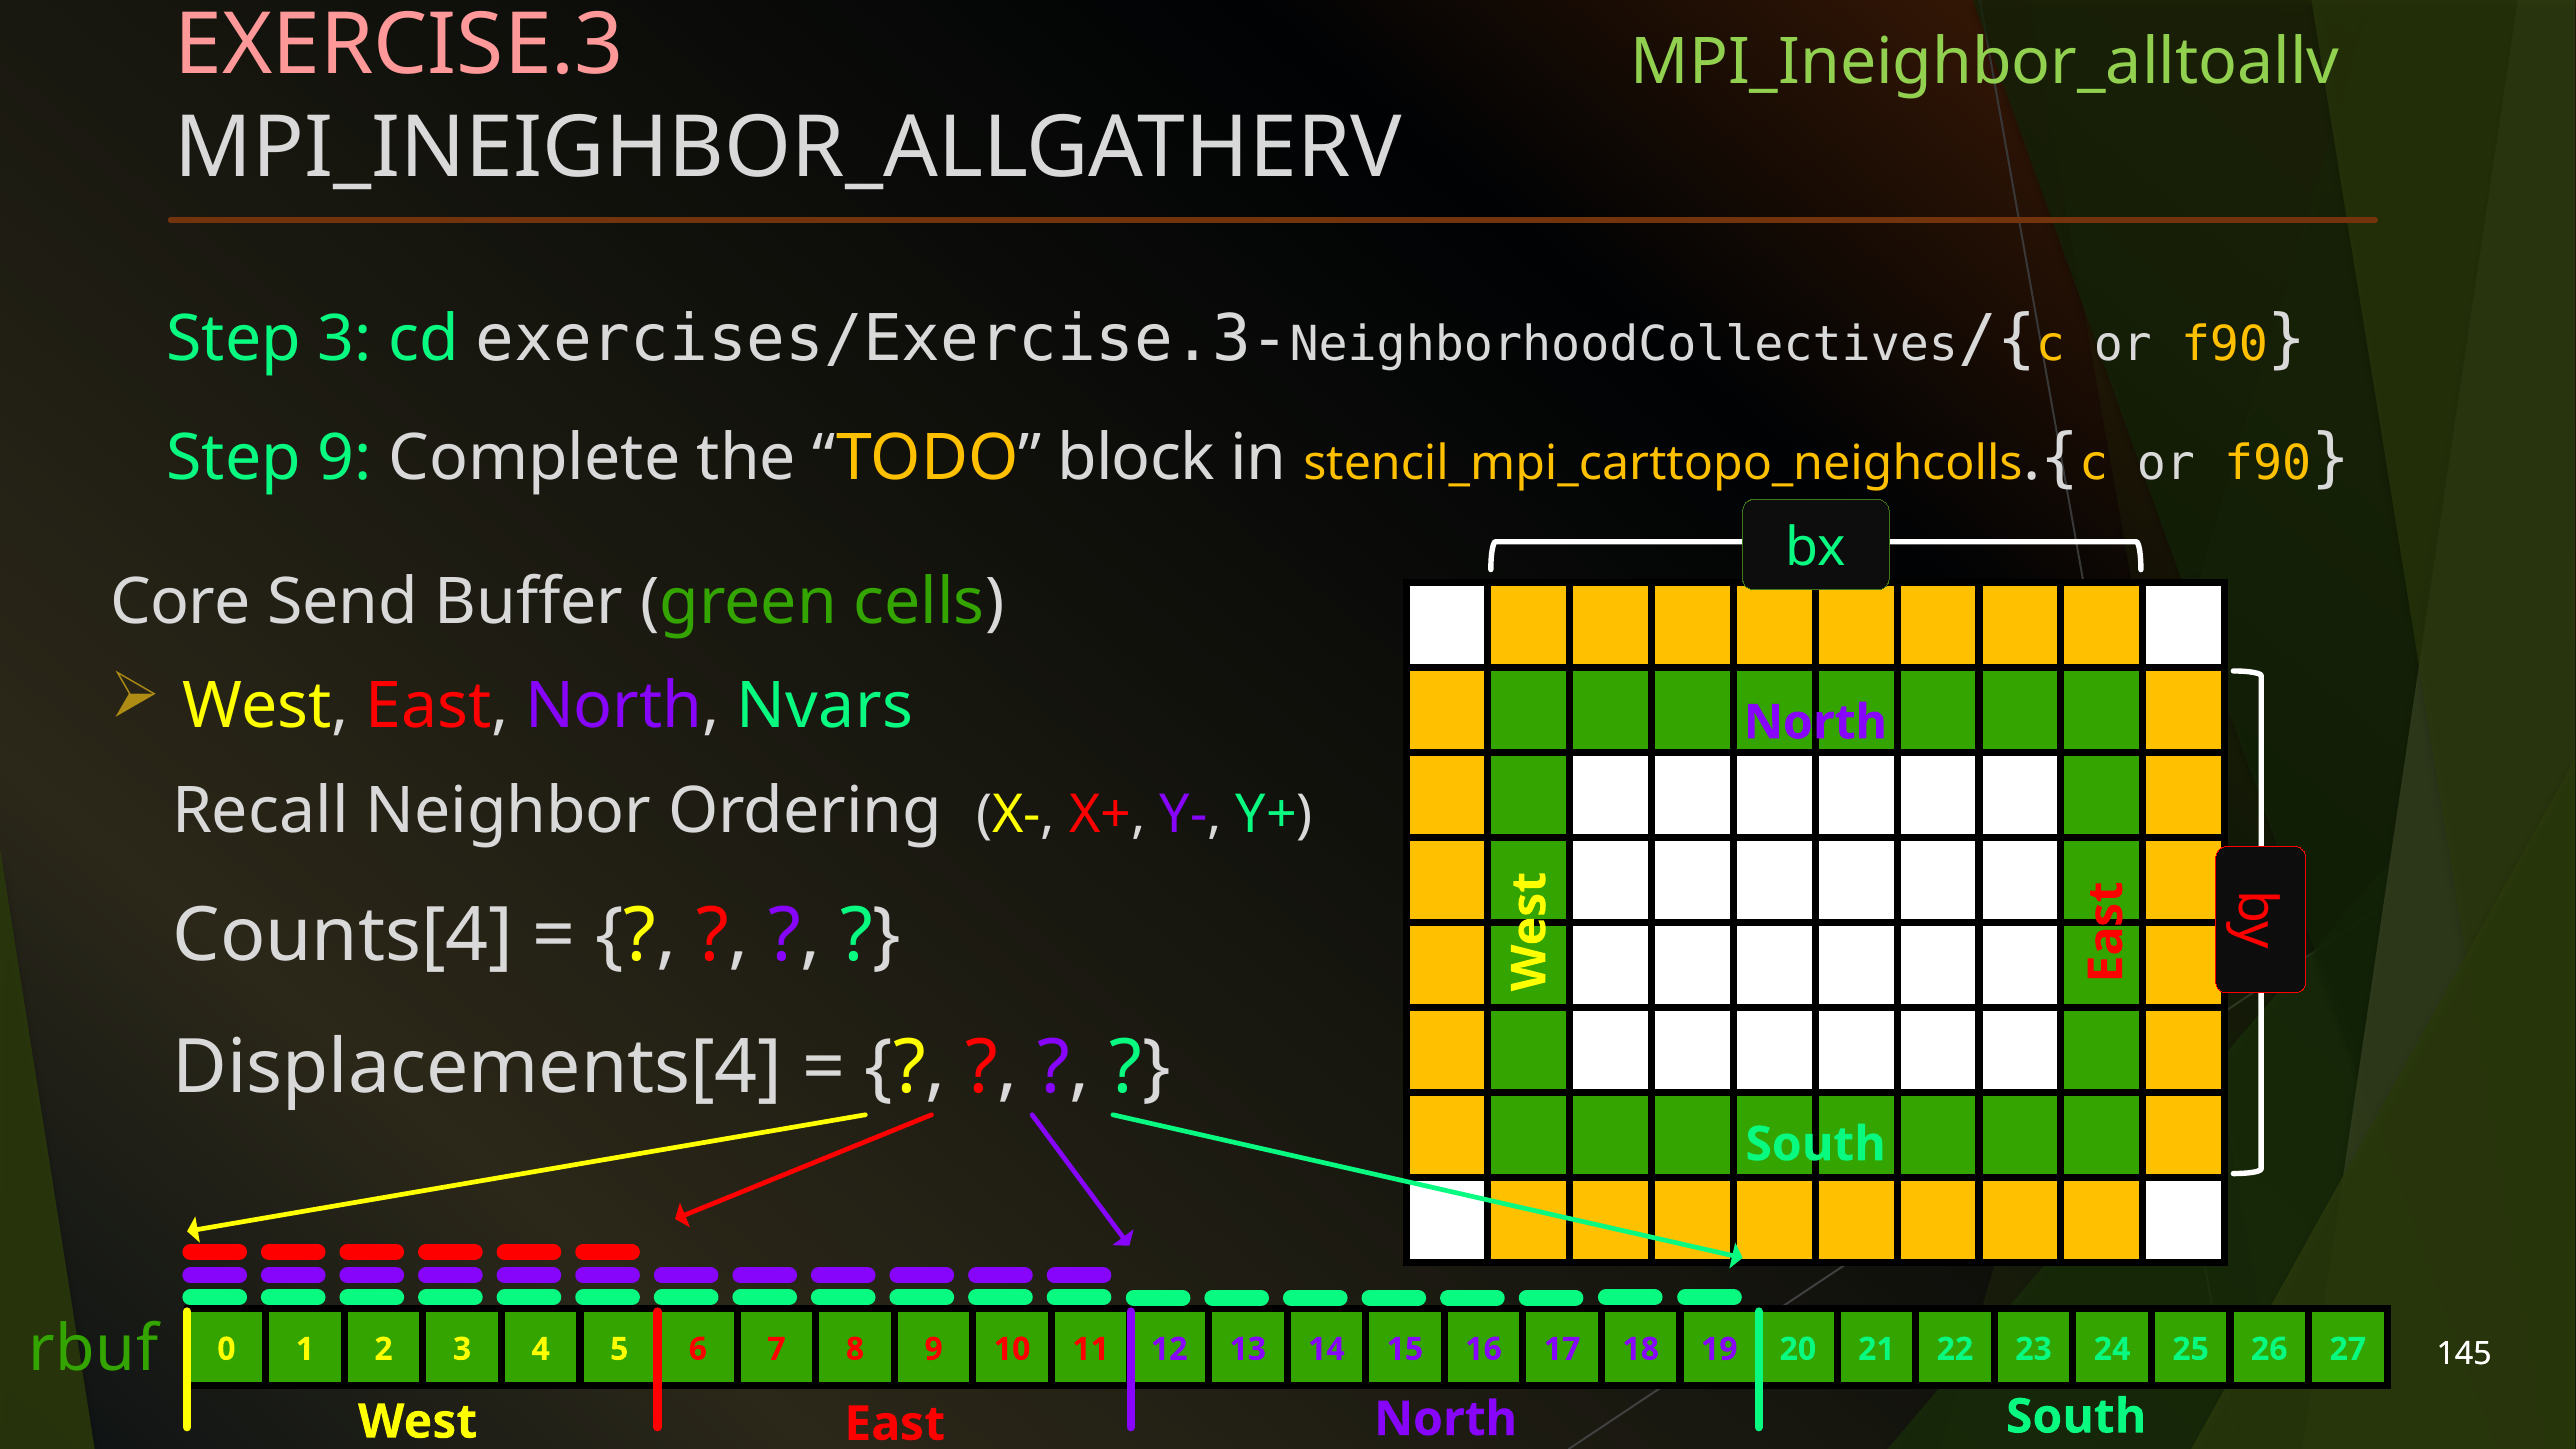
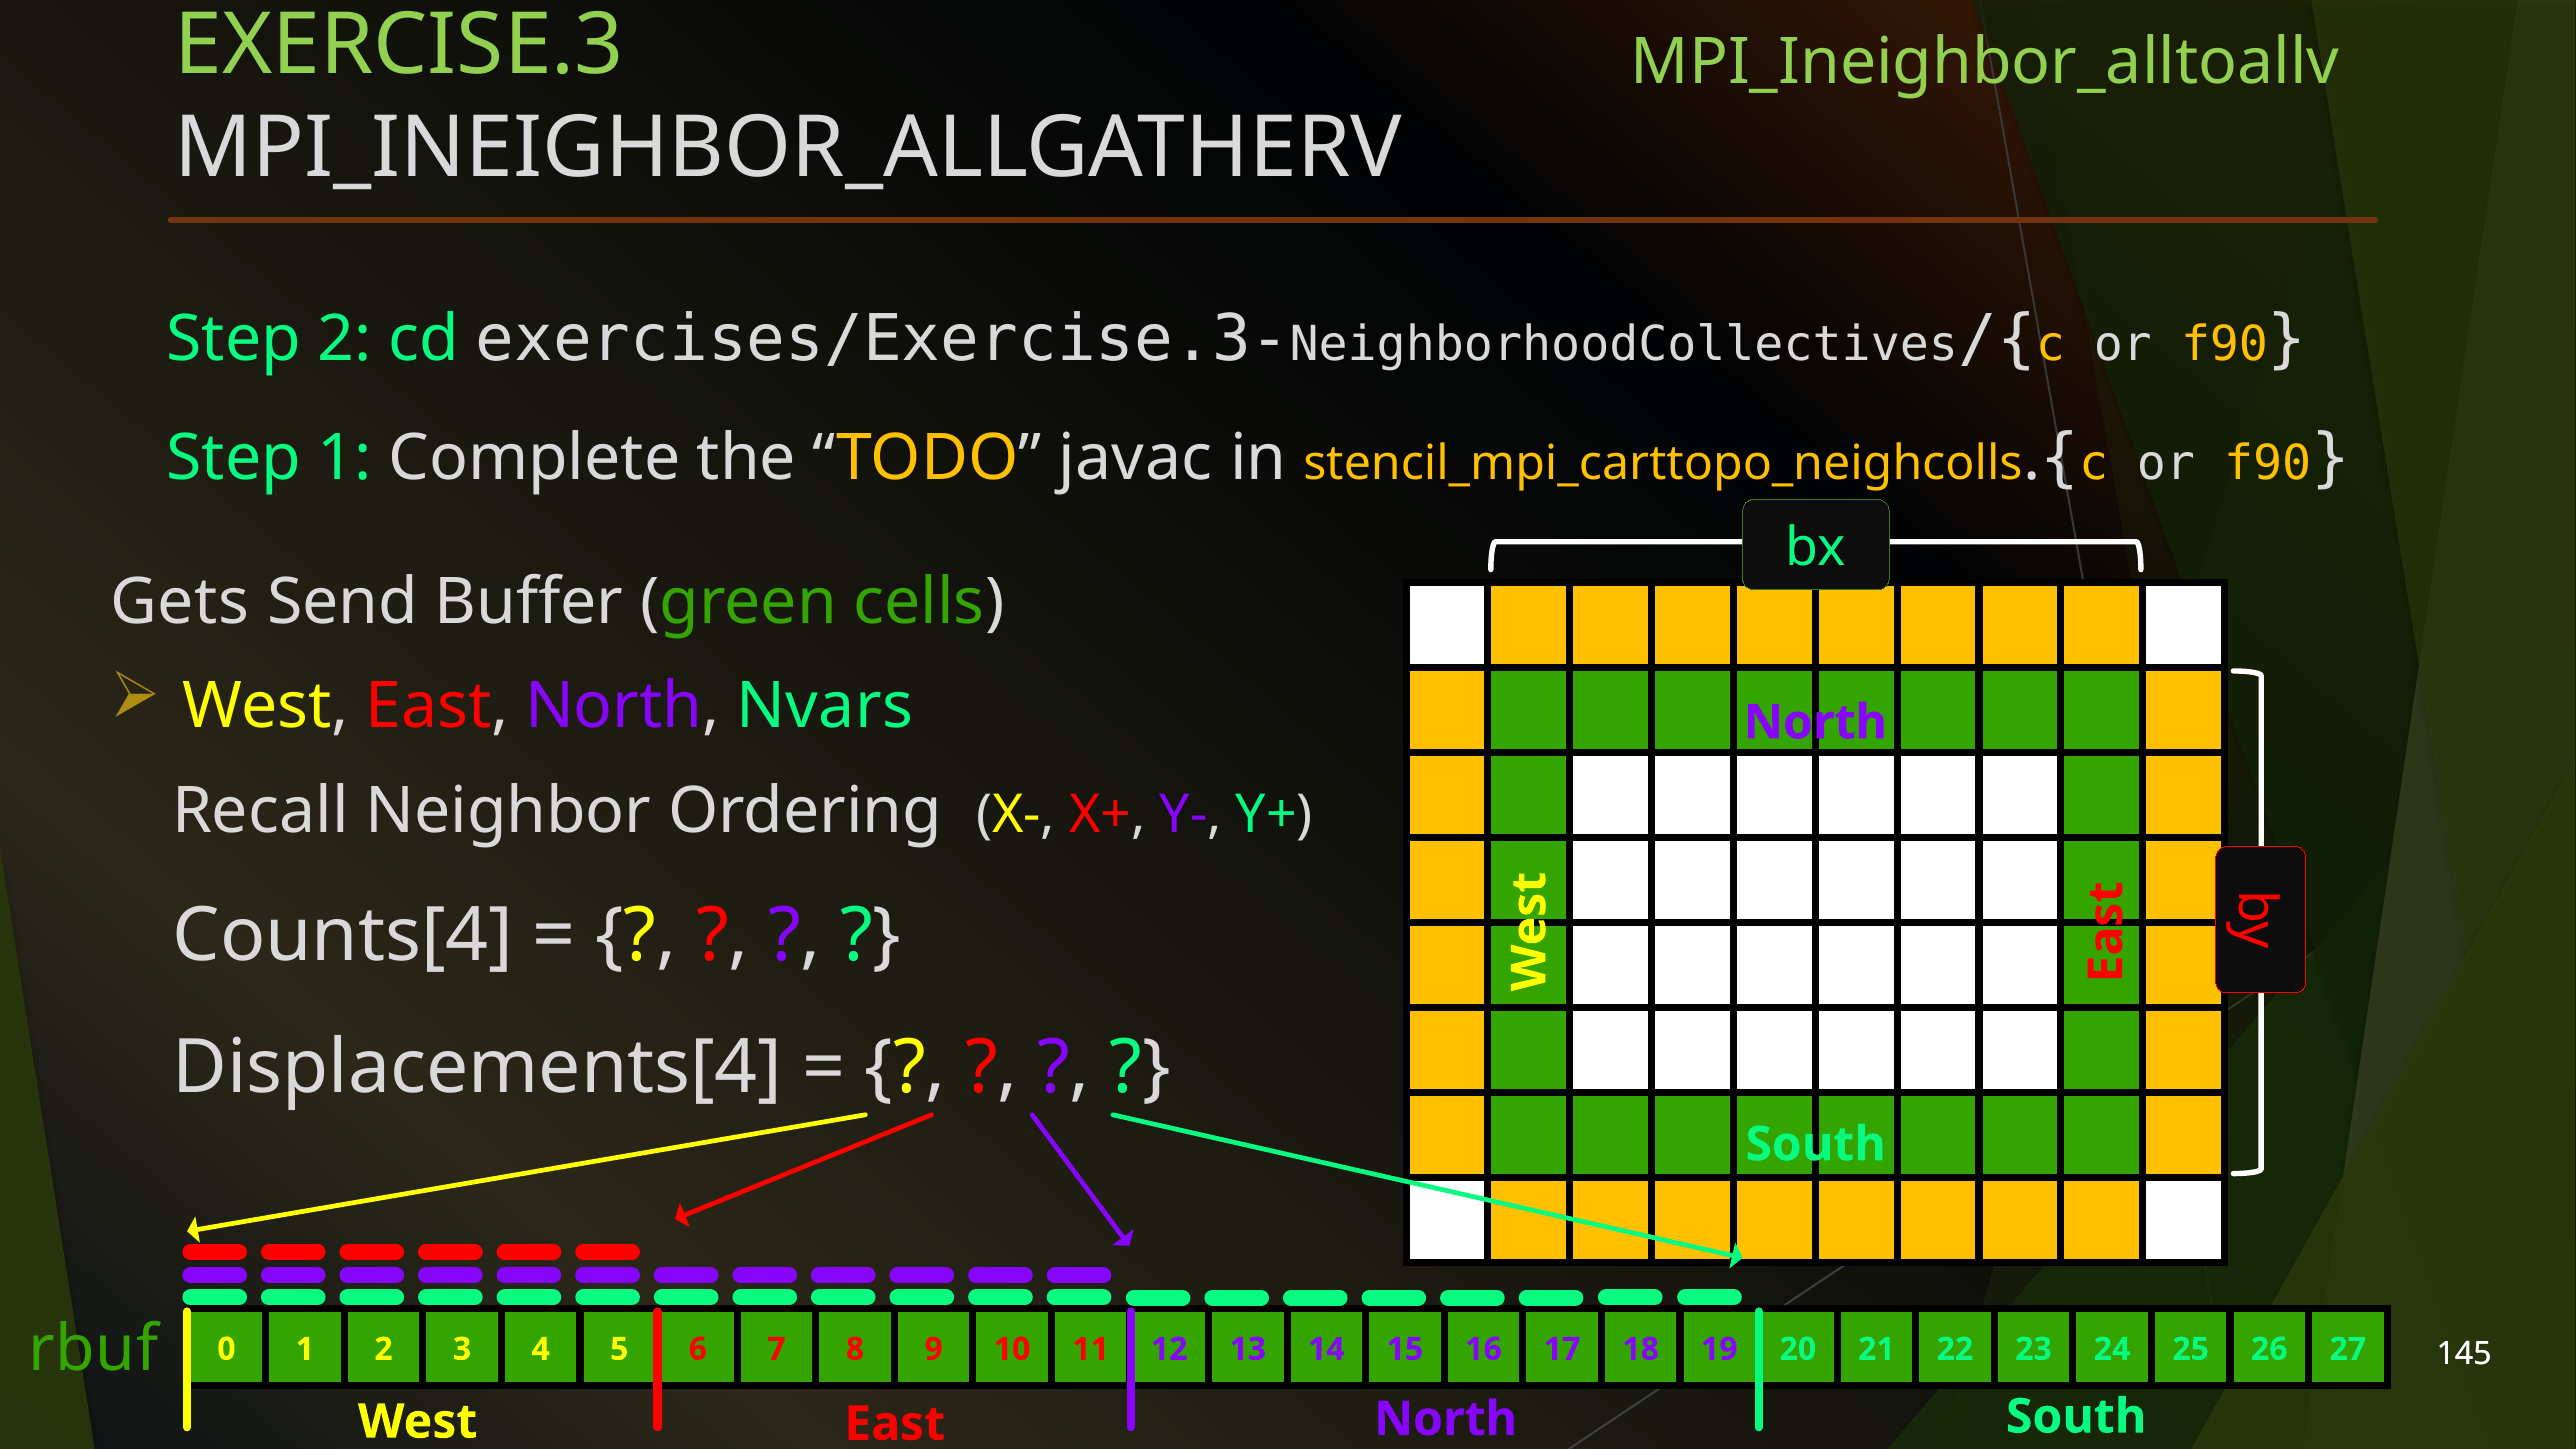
EXERCISE.3 colour: pink -> light green (399, 46)
Step 3: 3 -> 2 (345, 339)
Step 9: 9 -> 1 (345, 458)
block: block -> javac (1135, 458)
Core: Core -> Gets (180, 603)
